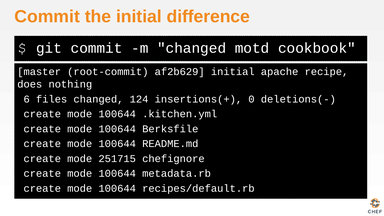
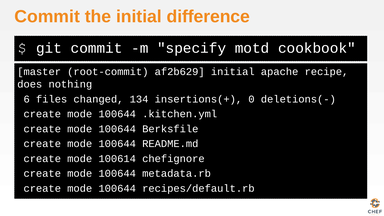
m changed: changed -> specify (192, 48)
124: 124 -> 134 (139, 99)
251715: 251715 -> 100614 (117, 159)
